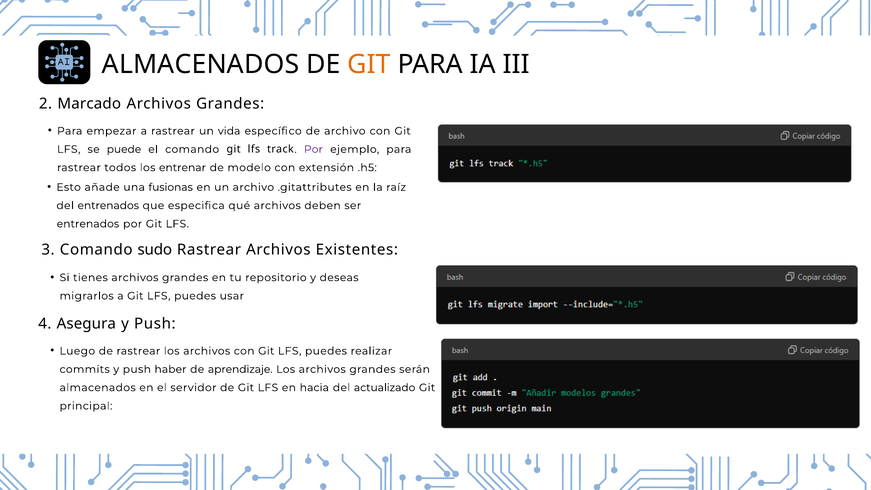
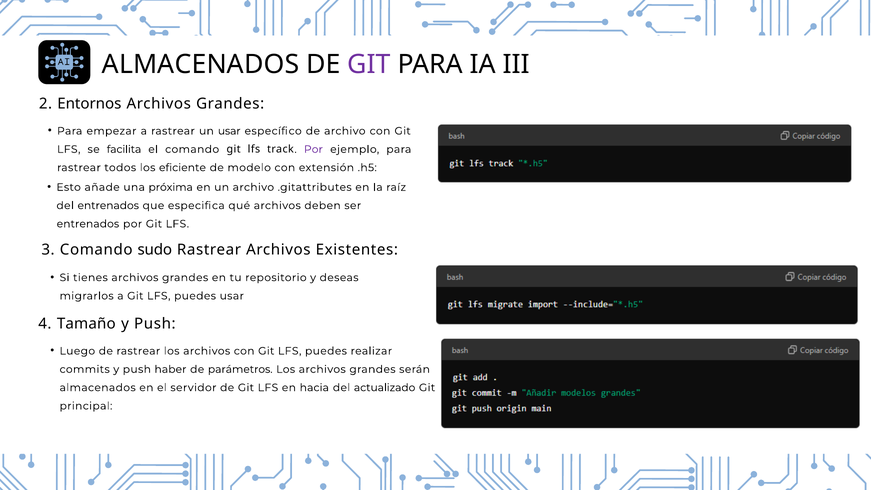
GIT colour: orange -> purple (369, 64)
Marcado: Marcado -> Entornos (89, 104)
un vida: vida -> usar (229, 131)
puede: puede -> facilita (124, 149)
entrenar: entrenar -> eficiente (182, 168)
fusionas: fusionas -> próxima (171, 187)
Asegura: Asegura -> Tamaño (86, 324)
aprendizaje: aprendizaje -> parámetros (240, 369)
